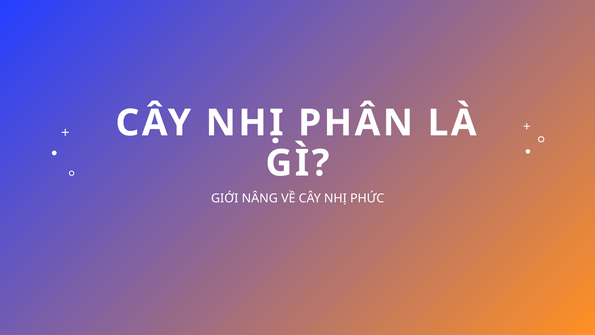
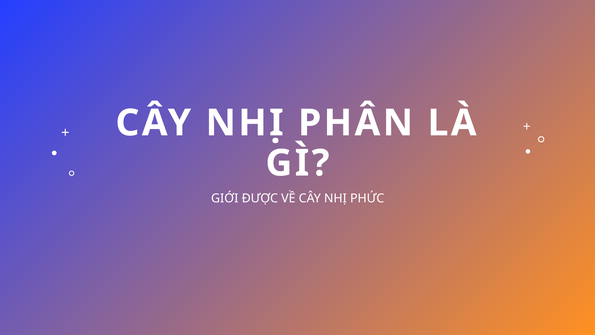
NÂNG: NÂNG -> ĐƯỢC (260, 198)
